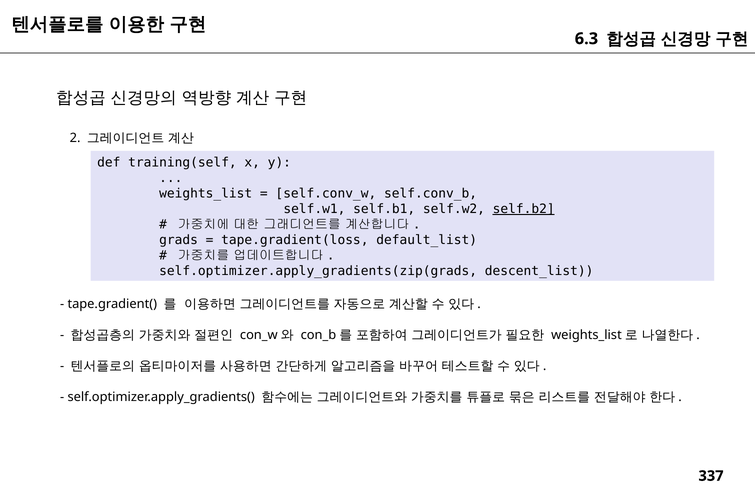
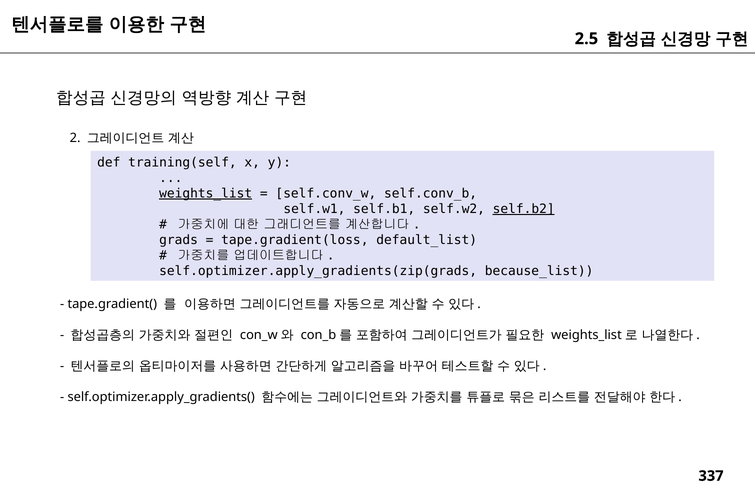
6.3: 6.3 -> 2.5 (586, 39)
weights_list underline: none -> present (206, 194)
descent_list: descent_list -> because_list (539, 271)
